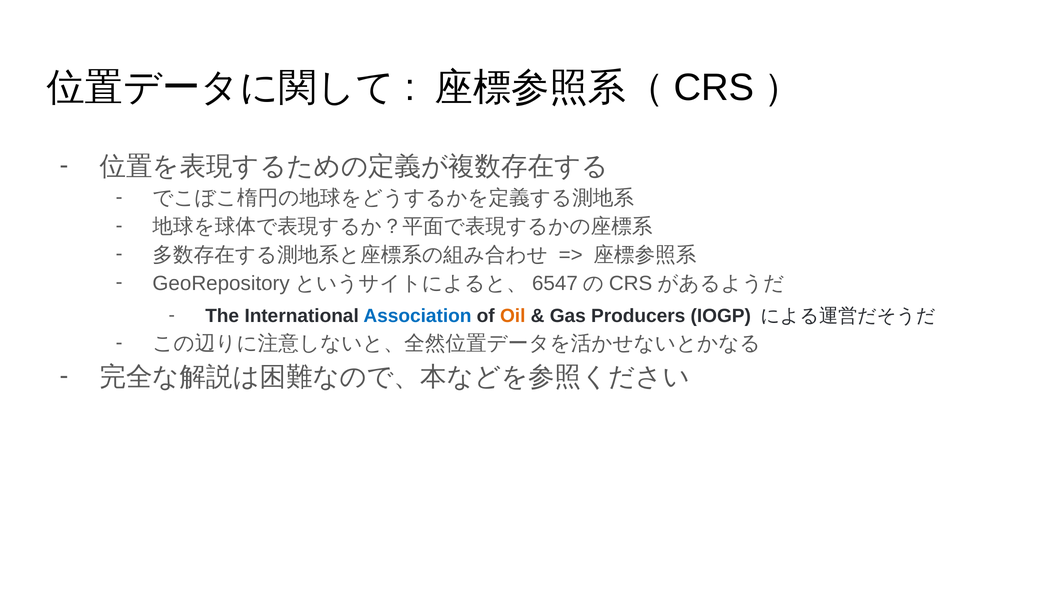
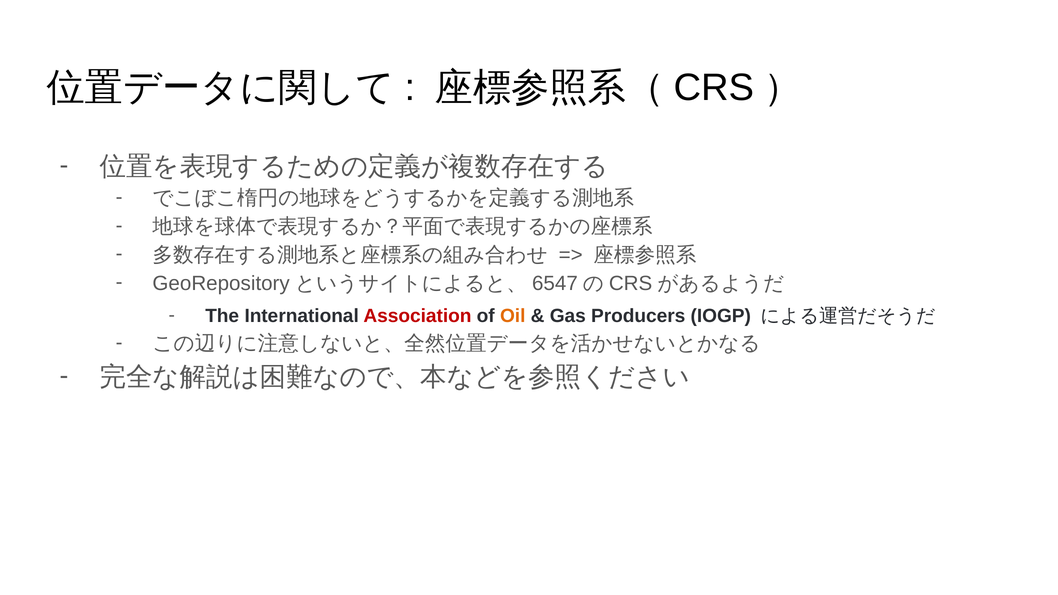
Association colour: blue -> red (417, 316)
